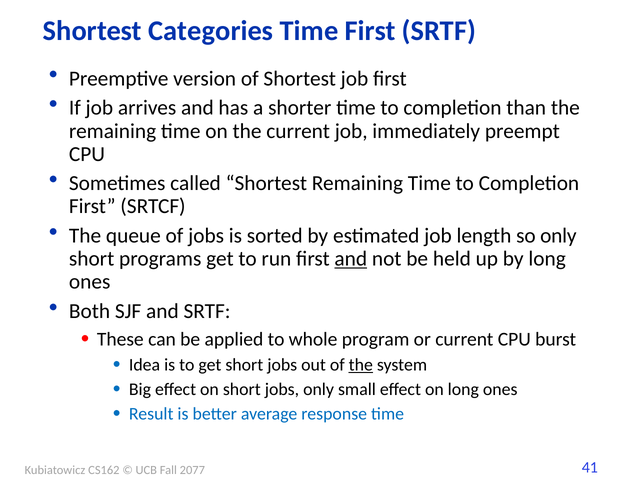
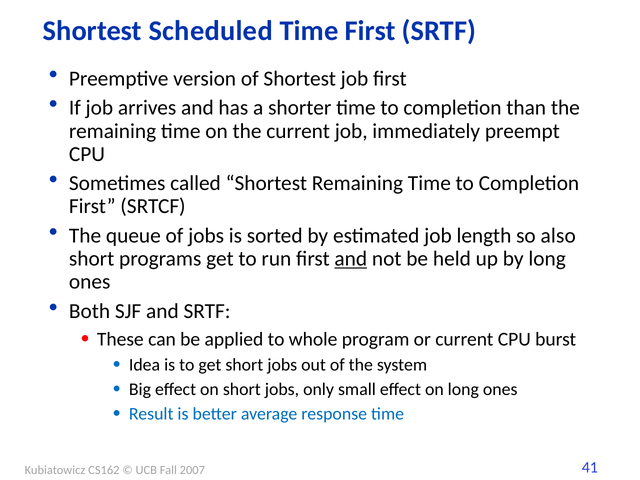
Categories: Categories -> Scheduled (211, 31)
so only: only -> also (558, 236)
the underline: present -> none (361, 365)
2077: 2077 -> 2007 (192, 470)
